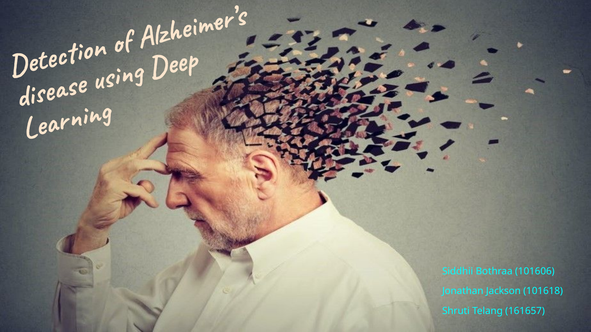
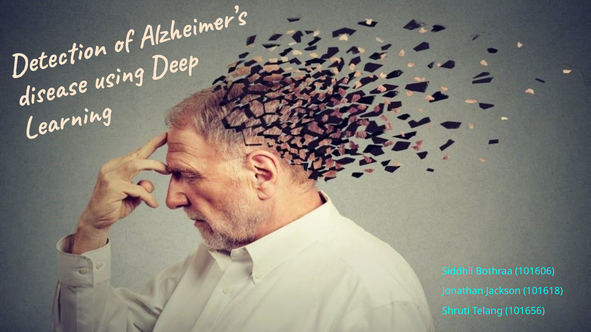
161657: 161657 -> 101656 (525, 311)
